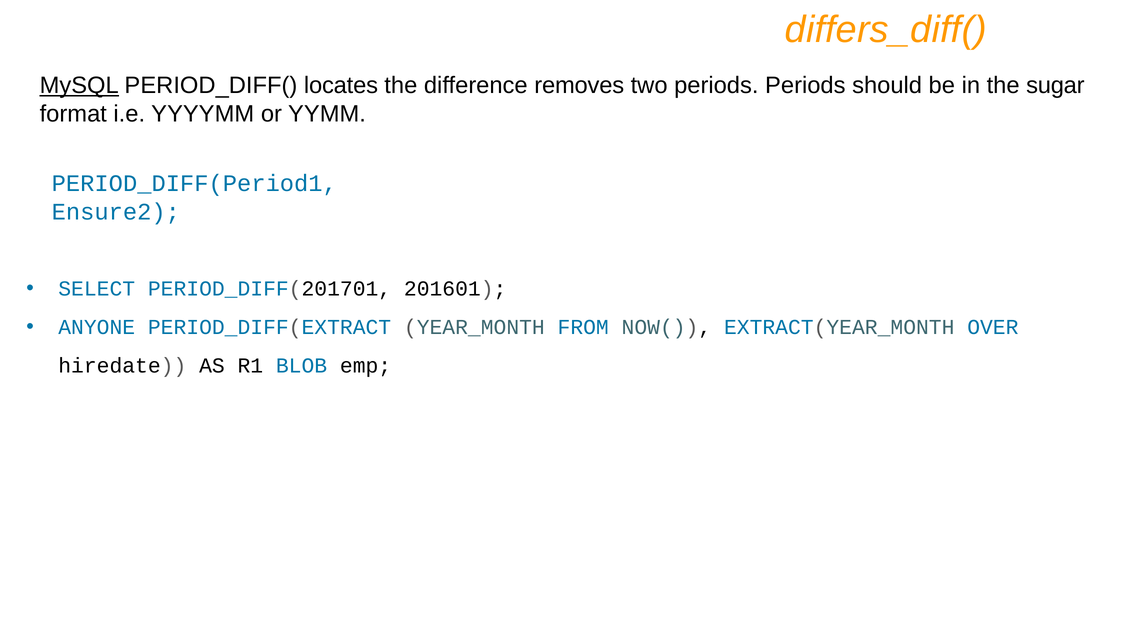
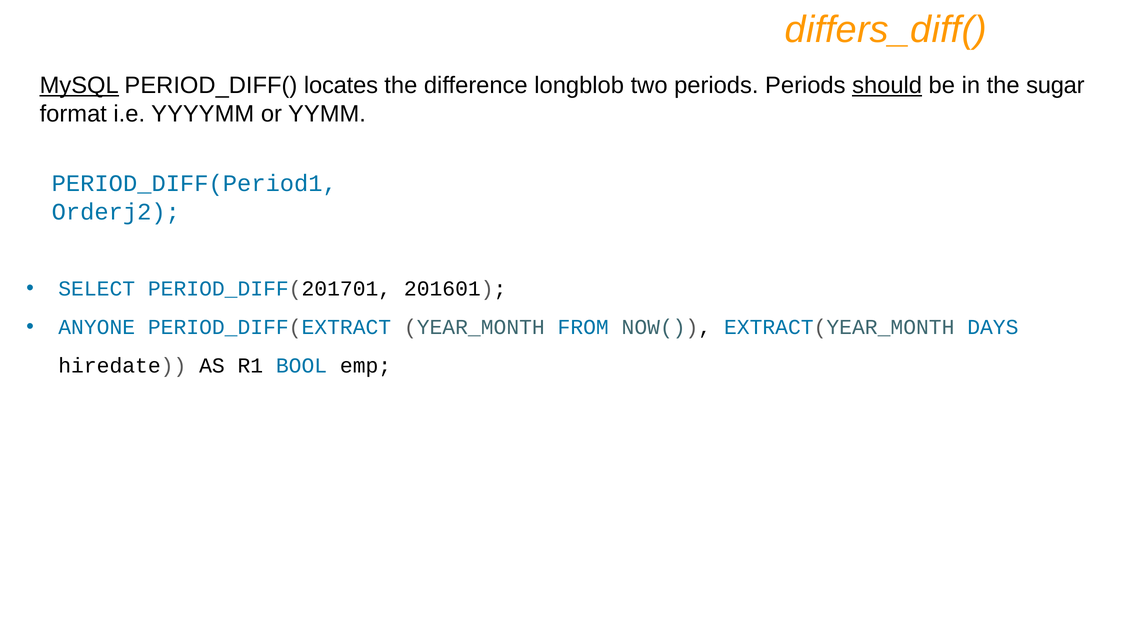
removes: removes -> longblob (579, 86)
should underline: none -> present (887, 86)
Ensure2: Ensure2 -> Orderj2 (116, 212)
OVER: OVER -> DAYS (993, 327)
BLOB: BLOB -> BOOL (302, 366)
